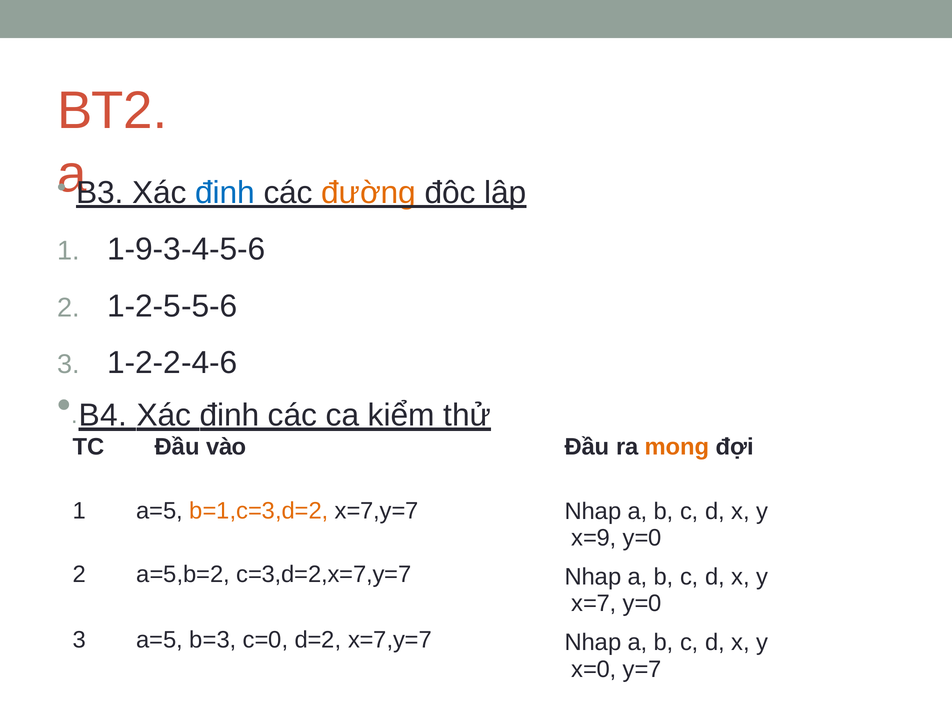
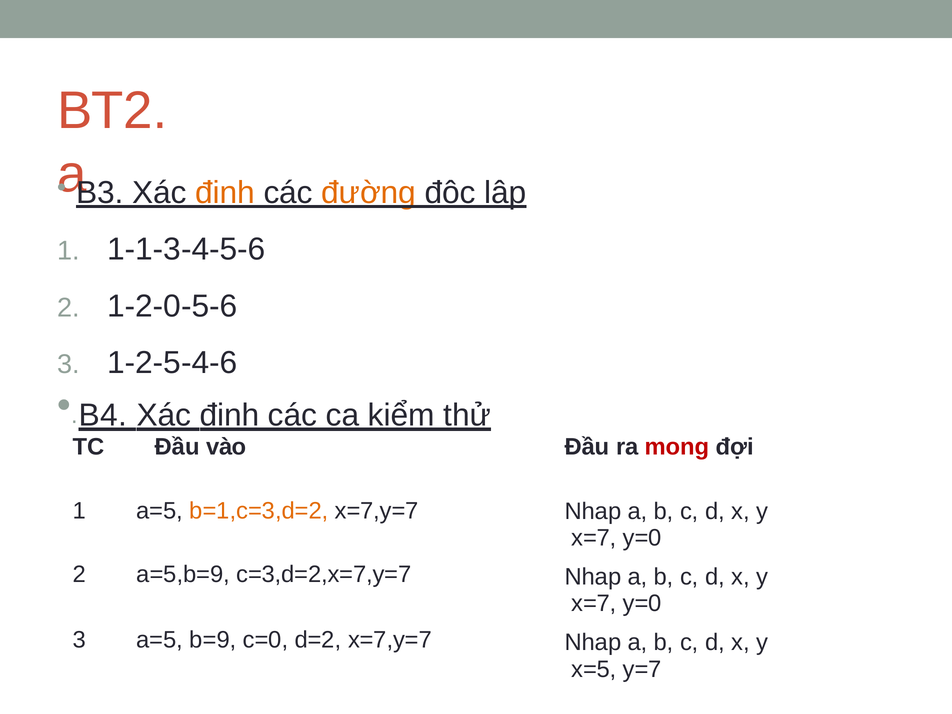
định colour: blue -> orange (225, 193)
1-9-3-4-5-6: 1-9-3-4-5-6 -> 1-1-3-4-5-6 (186, 249)
1-2-5-5-6: 1-2-5-5-6 -> 1-2-0-5-6 (172, 306)
1-2-2-4-6: 1-2-2-4-6 -> 1-2-5-4-6 (172, 363)
mong colour: orange -> red (677, 447)
x=9: x=9 -> x=7 (594, 538)
a=5,b=2: a=5,b=2 -> a=5,b=9 (183, 575)
b=3: b=3 -> b=9 (213, 640)
x=0: x=0 -> x=5 (594, 669)
